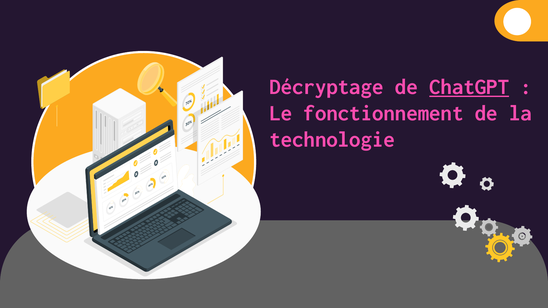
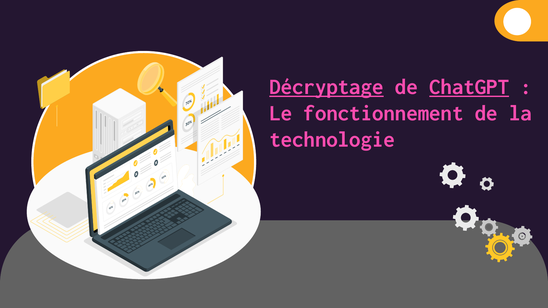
Décryptage underline: none -> present (326, 87)
